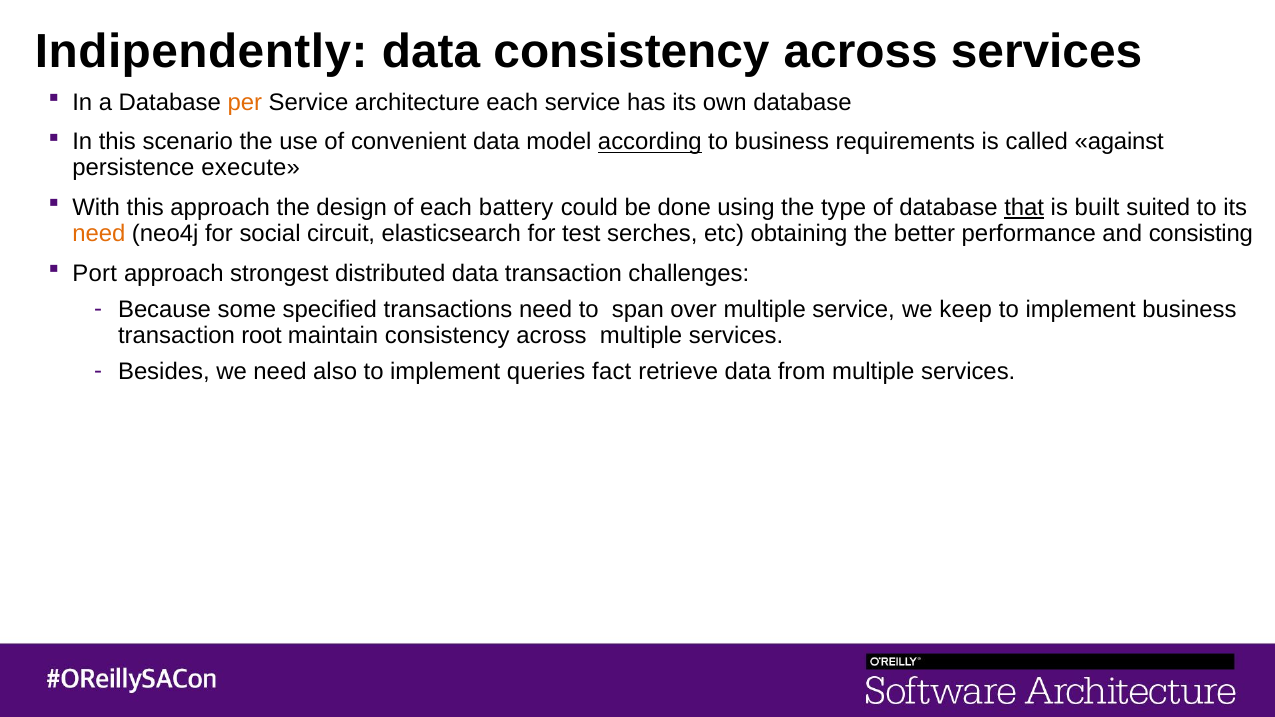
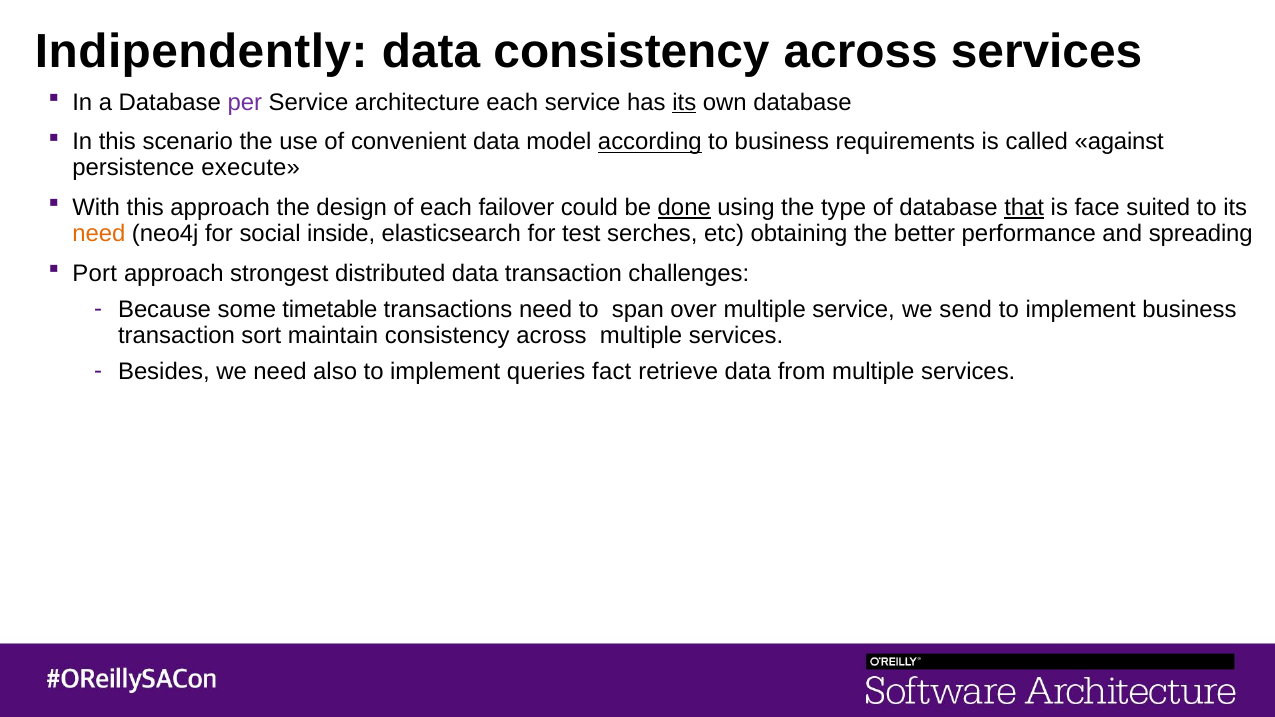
per colour: orange -> purple (245, 102)
its underline: none -> present (684, 102)
battery: battery -> failover (516, 208)
done underline: none -> present (684, 208)
built: built -> face (1097, 208)
circuit: circuit -> inside (341, 233)
consisting: consisting -> spreading (1201, 233)
specified: specified -> timetable (330, 310)
keep: keep -> send (966, 310)
root: root -> sort (261, 335)
